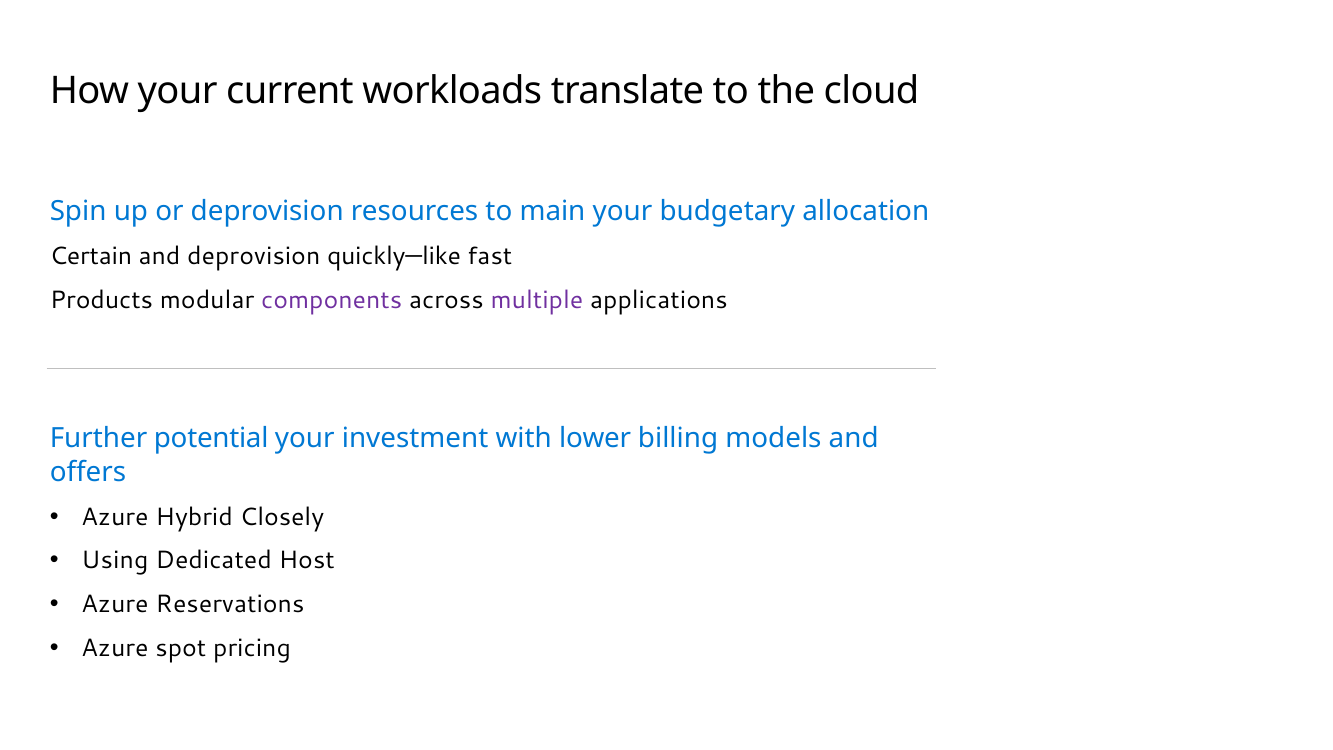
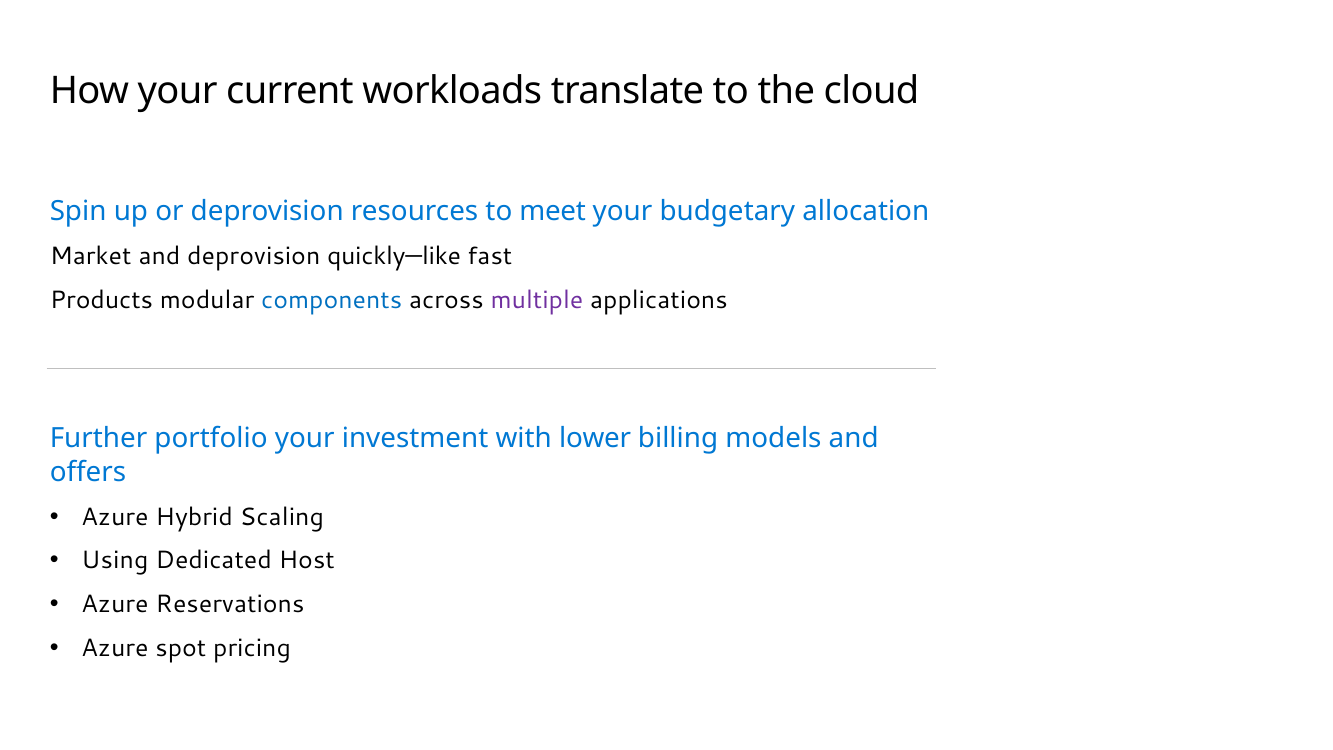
main: main -> meet (553, 211)
Certain: Certain -> Market (91, 256)
components colour: purple -> blue (332, 300)
potential: potential -> portfolio (211, 439)
Closely: Closely -> Scaling (282, 517)
